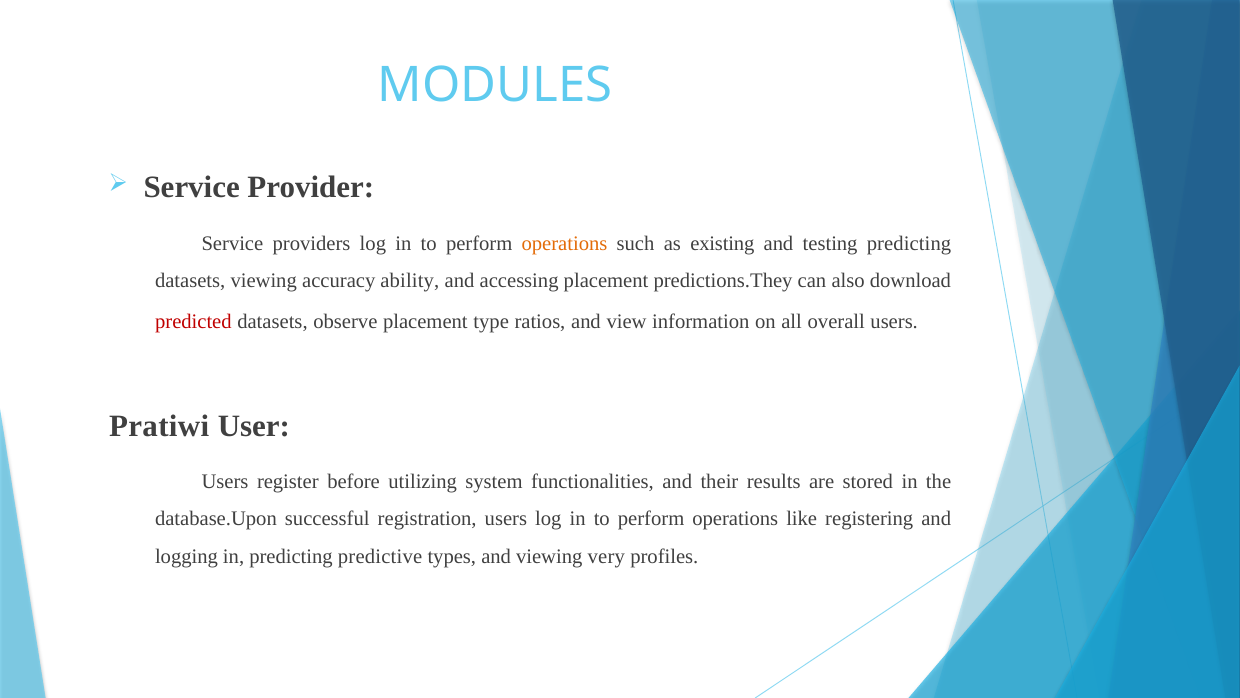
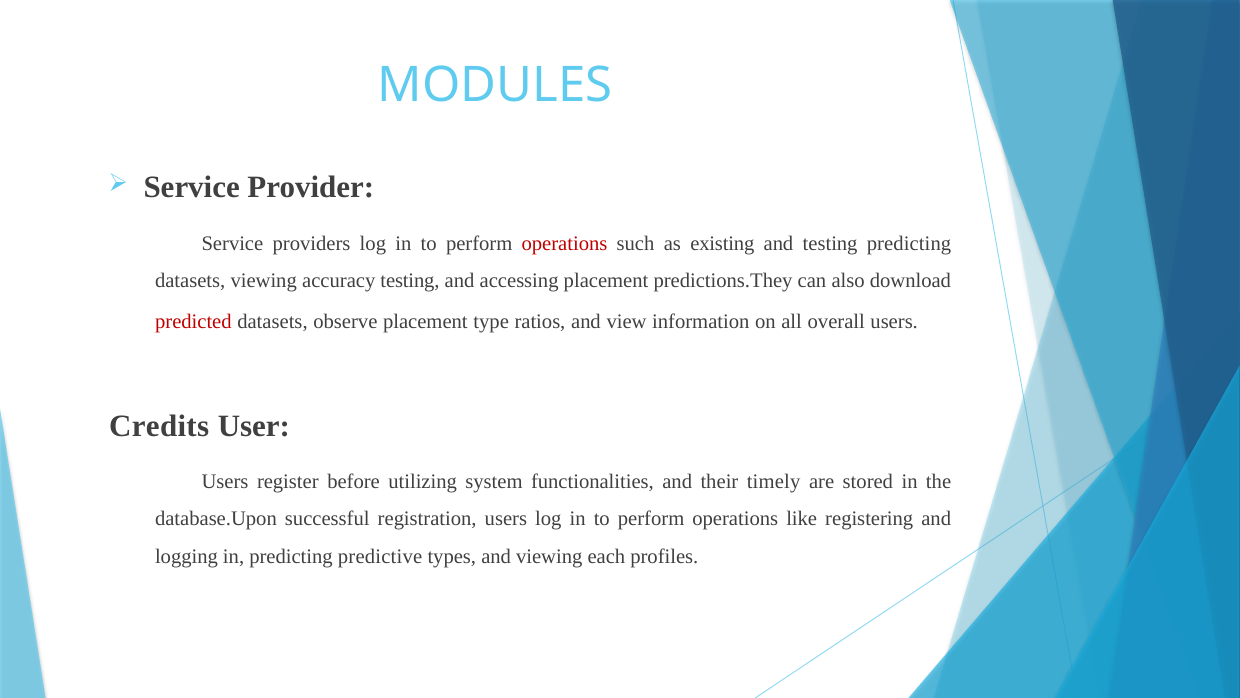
operations colour: orange -> red (565, 243)
accuracy ability: ability -> testing (410, 280)
Pratiwi: Pratiwi -> Credits (159, 426)
results: results -> timely (774, 481)
very: very -> each (606, 556)
